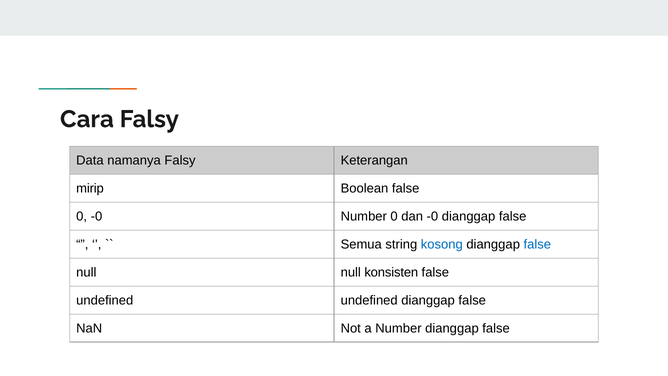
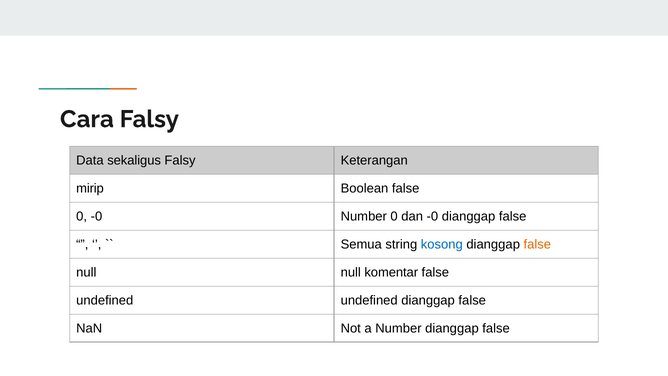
namanya: namanya -> sekaligus (134, 160)
false colour: blue -> orange (537, 244)
konsisten: konsisten -> komentar (391, 272)
